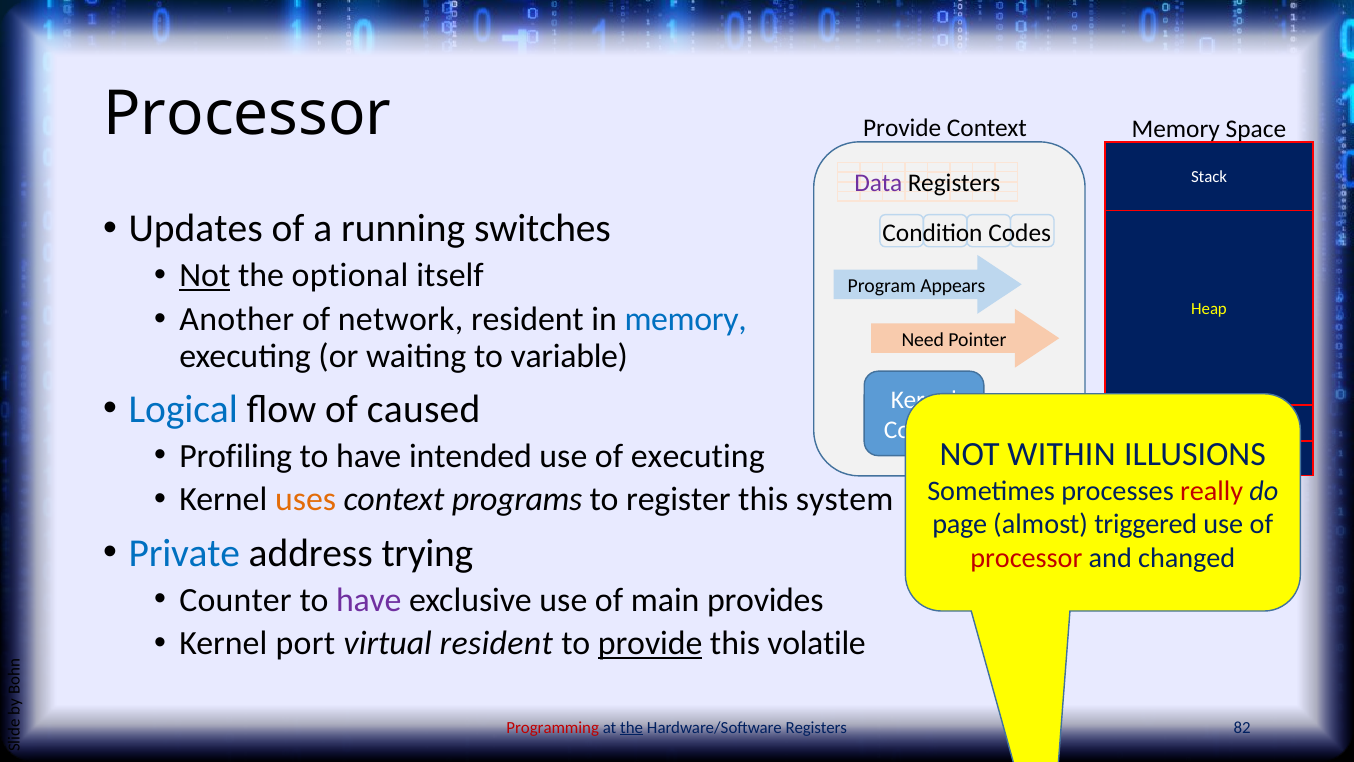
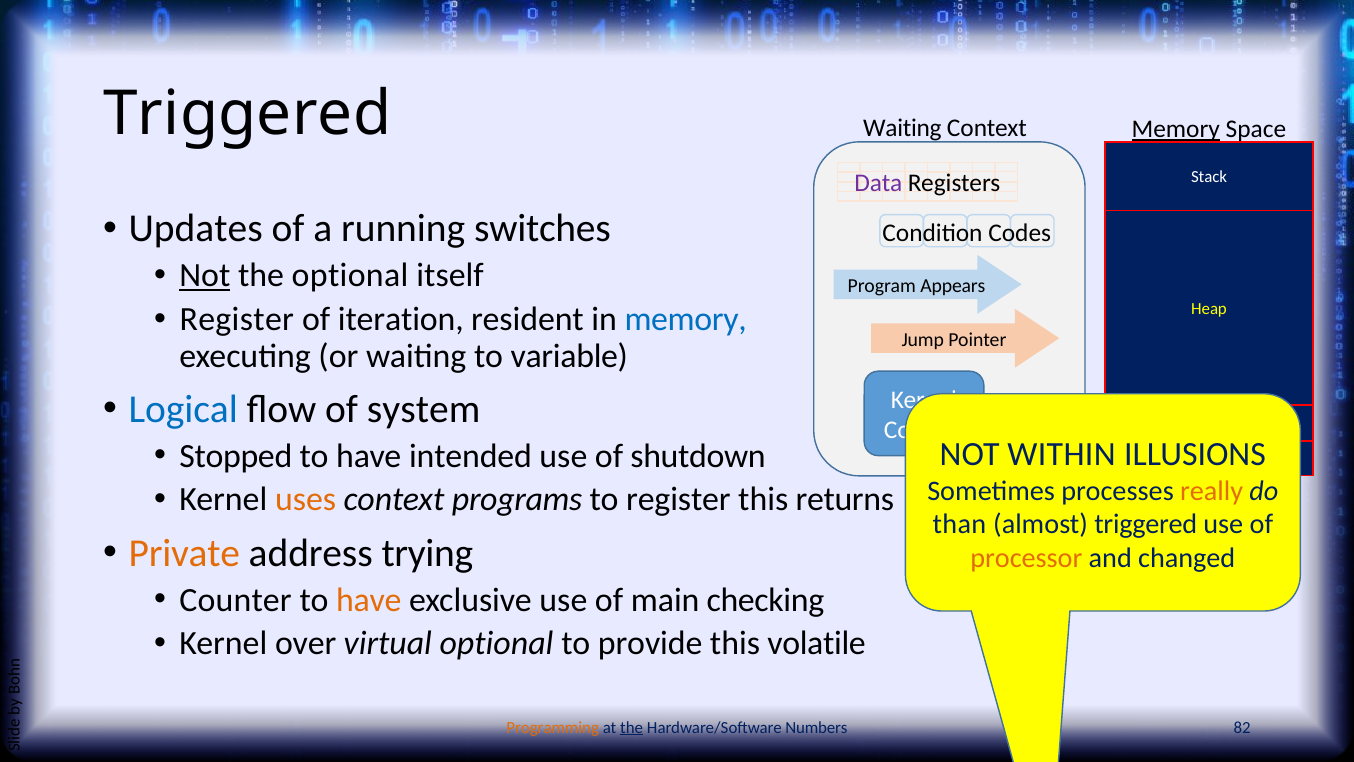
Processor: Processor -> Triggered (247, 114)
Provide: Provide -> Waiting (902, 128)
Memory underline: none -> present (1176, 129)
Another: Another -> Register (237, 319)
network: network -> iteration (401, 319)
Need: Need -> Jump (923, 339)
caused: caused -> system (424, 409)
Profiling: Profiling -> Stopped (236, 456)
of executing: executing -> shutdown (698, 456)
really colour: red -> orange (1212, 491)
system: system -> returns (845, 499)
page: page -> than (959, 524)
Private colour: blue -> orange (184, 553)
processor colour: red -> orange (1026, 558)
have colour: purple -> orange (369, 600)
provides: provides -> checking (765, 600)
port: port -> over (306, 643)
virtual resident: resident -> optional (496, 643)
provide underline: present -> none (650, 643)
Programming colour: red -> orange (553, 727)
Hardware/Software Registers: Registers -> Numbers (816, 727)
